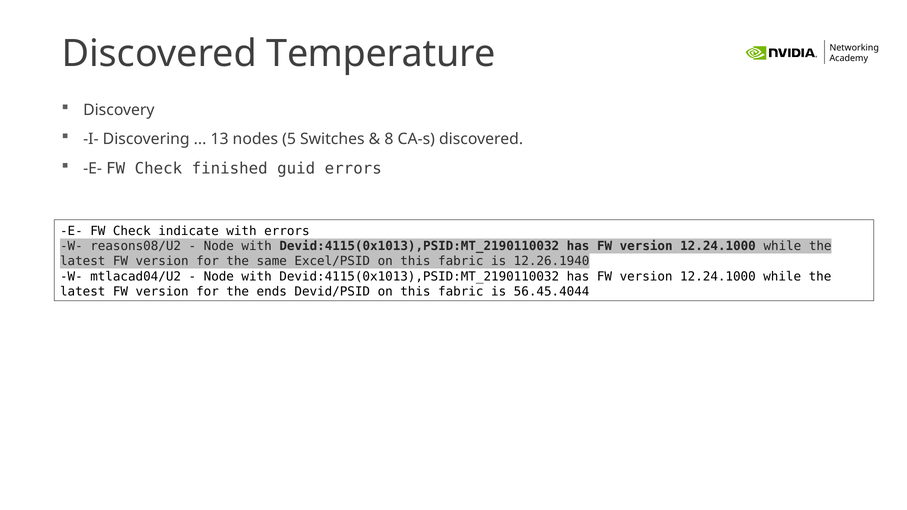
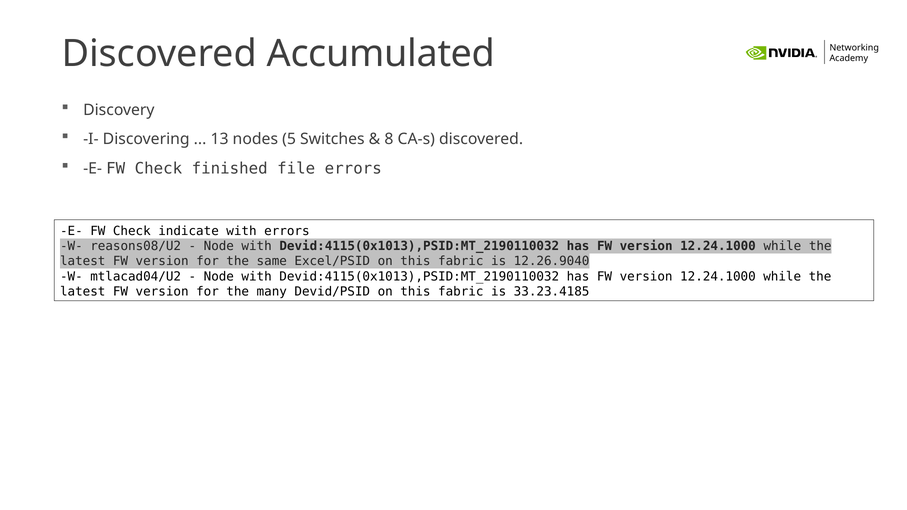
Temperature: Temperature -> Accumulated (381, 54)
guid: guid -> file (296, 169)
12.26.1940: 12.26.1940 -> 12.26.9040 (552, 261)
ends: ends -> many (272, 292)
56.45.4044: 56.45.4044 -> 33.23.4185 (552, 292)
